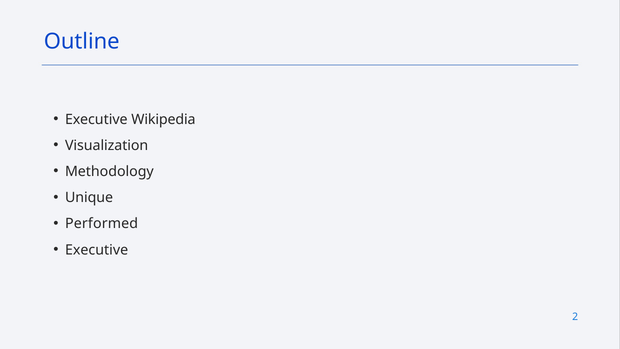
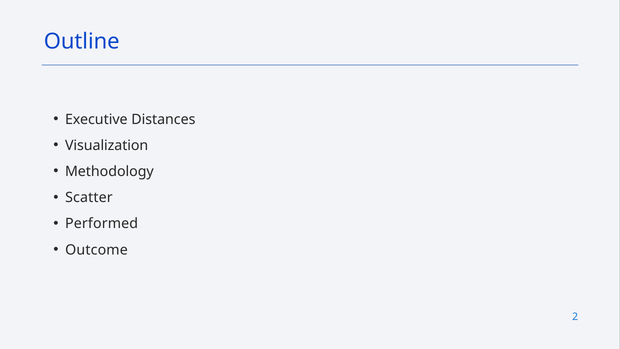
Wikipedia: Wikipedia -> Distances (163, 119)
Unique: Unique -> Scatter (89, 197)
Executive: Executive -> Outcome (97, 250)
